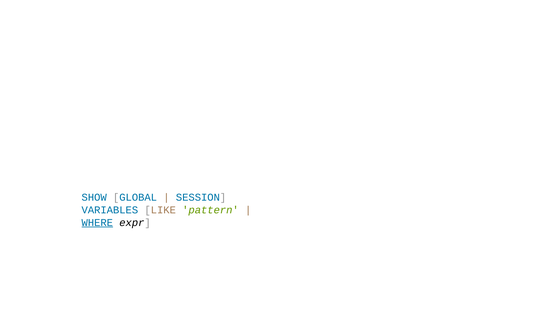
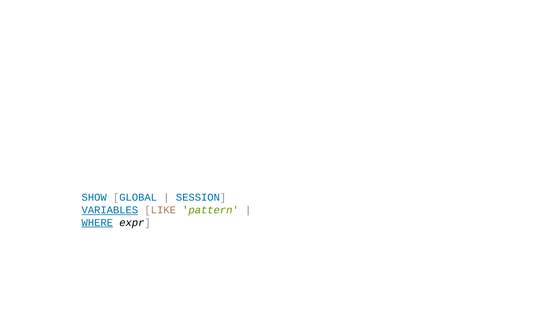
VARIABLES underline: none -> present (110, 210)
